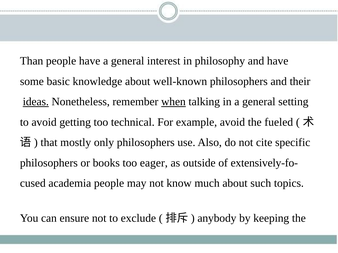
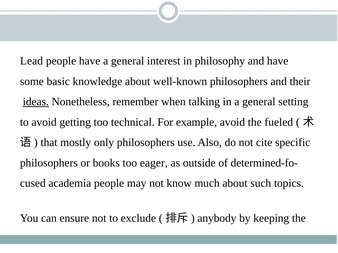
Than: Than -> Lead (32, 61)
when underline: present -> none (173, 102)
extensively-fo-: extensively-fo- -> determined-fo- (264, 163)
